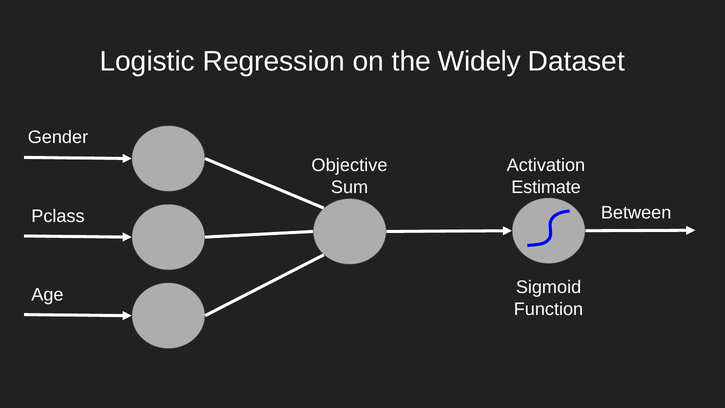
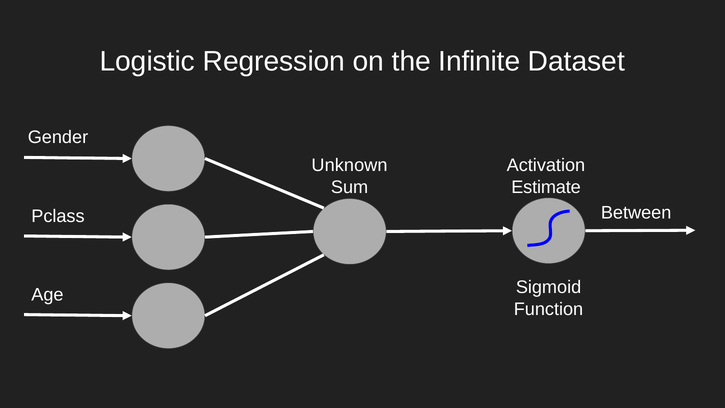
Widely: Widely -> Infinite (479, 61)
Objective: Objective -> Unknown (350, 165)
